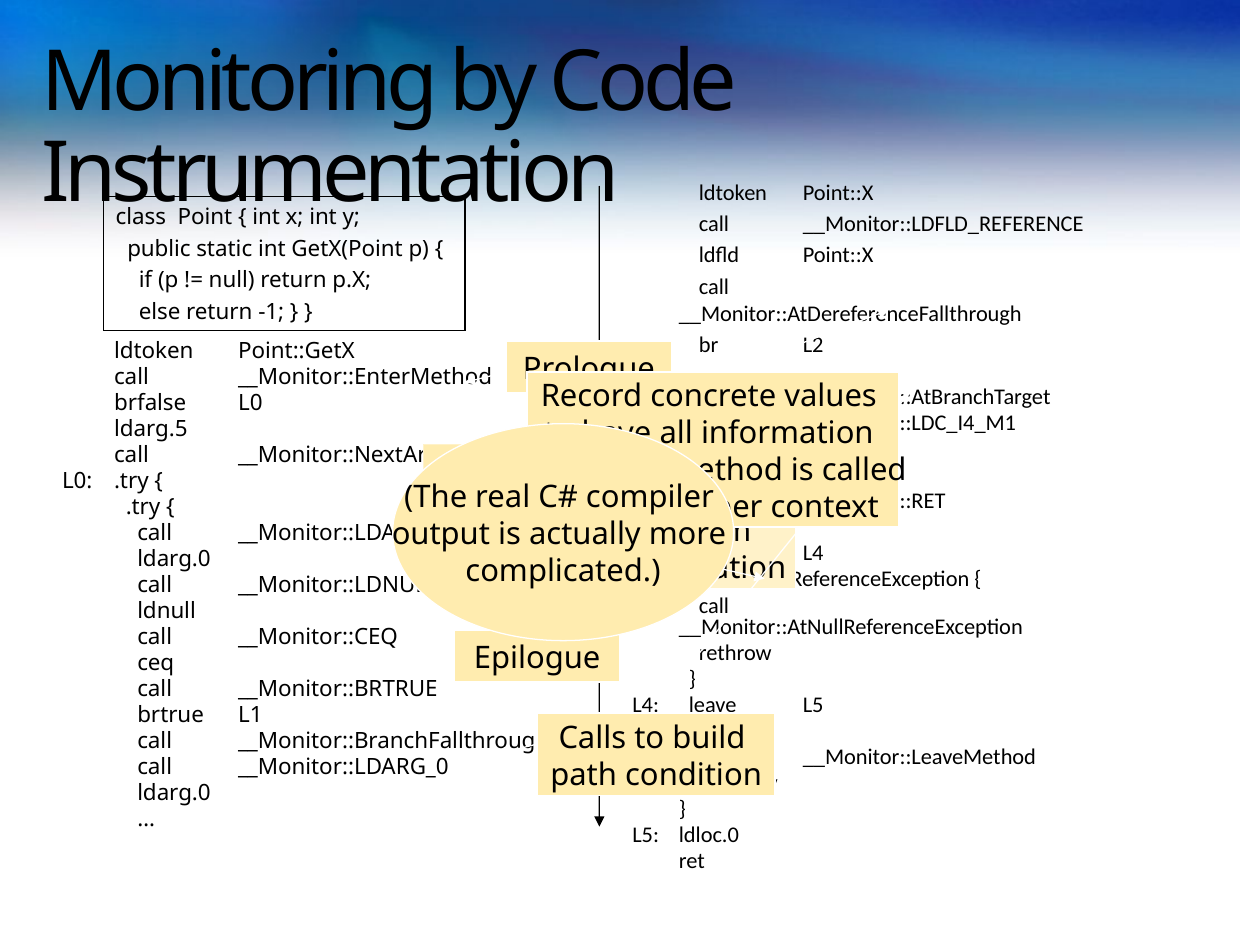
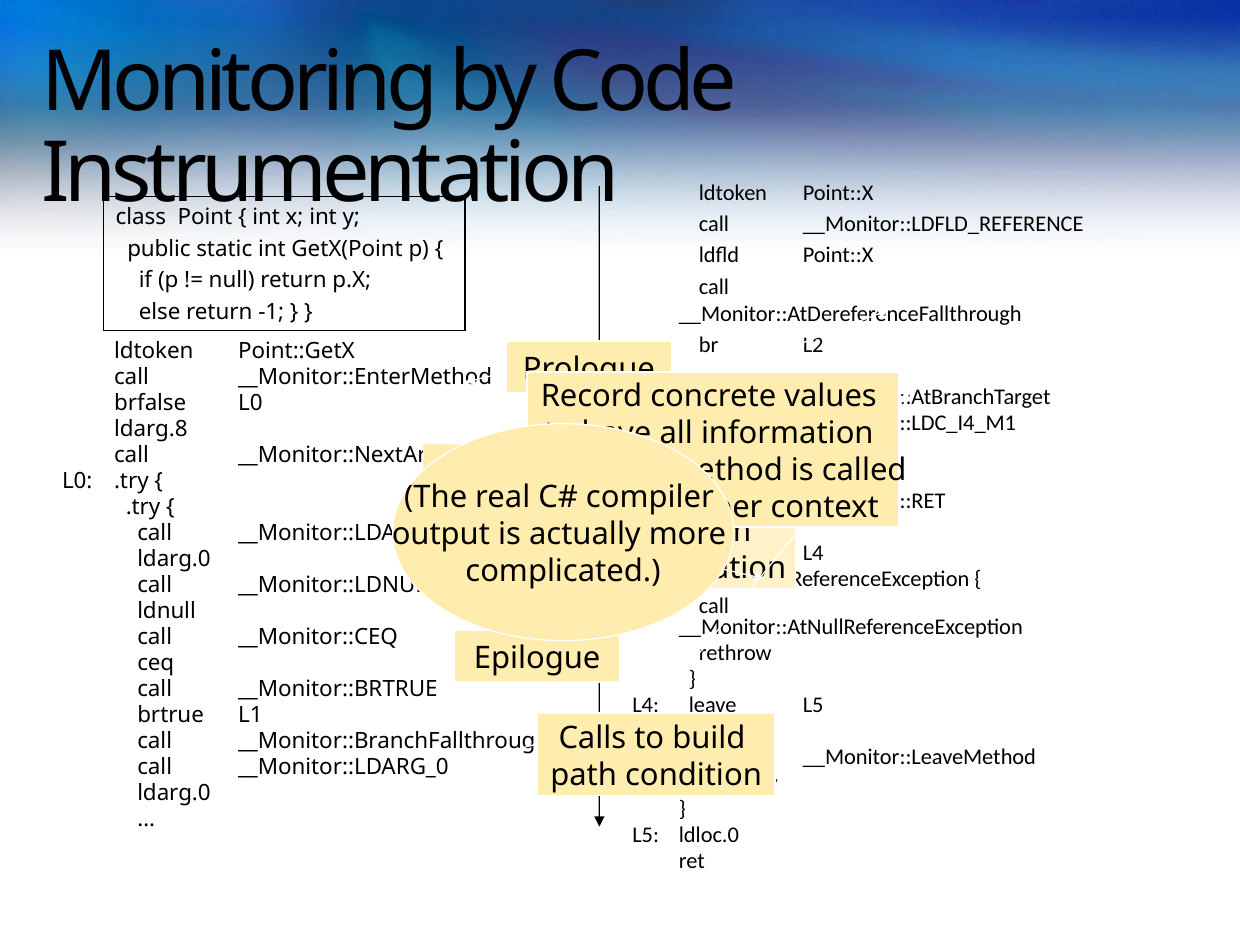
ldarg.5: ldarg.5 -> ldarg.8 (151, 429)
